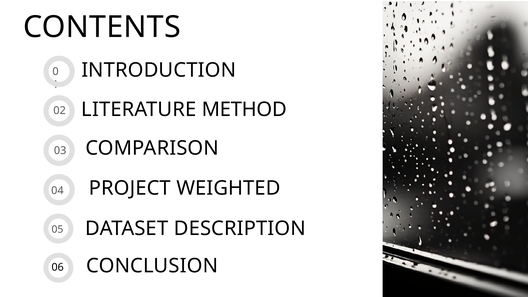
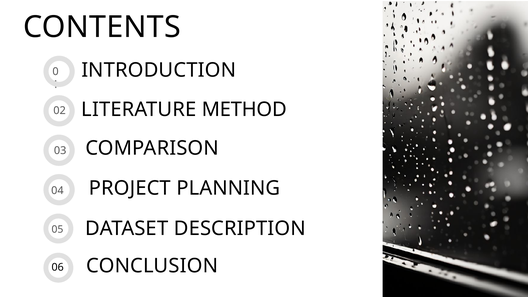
WEIGHTED: WEIGHTED -> PLANNING (228, 188)
